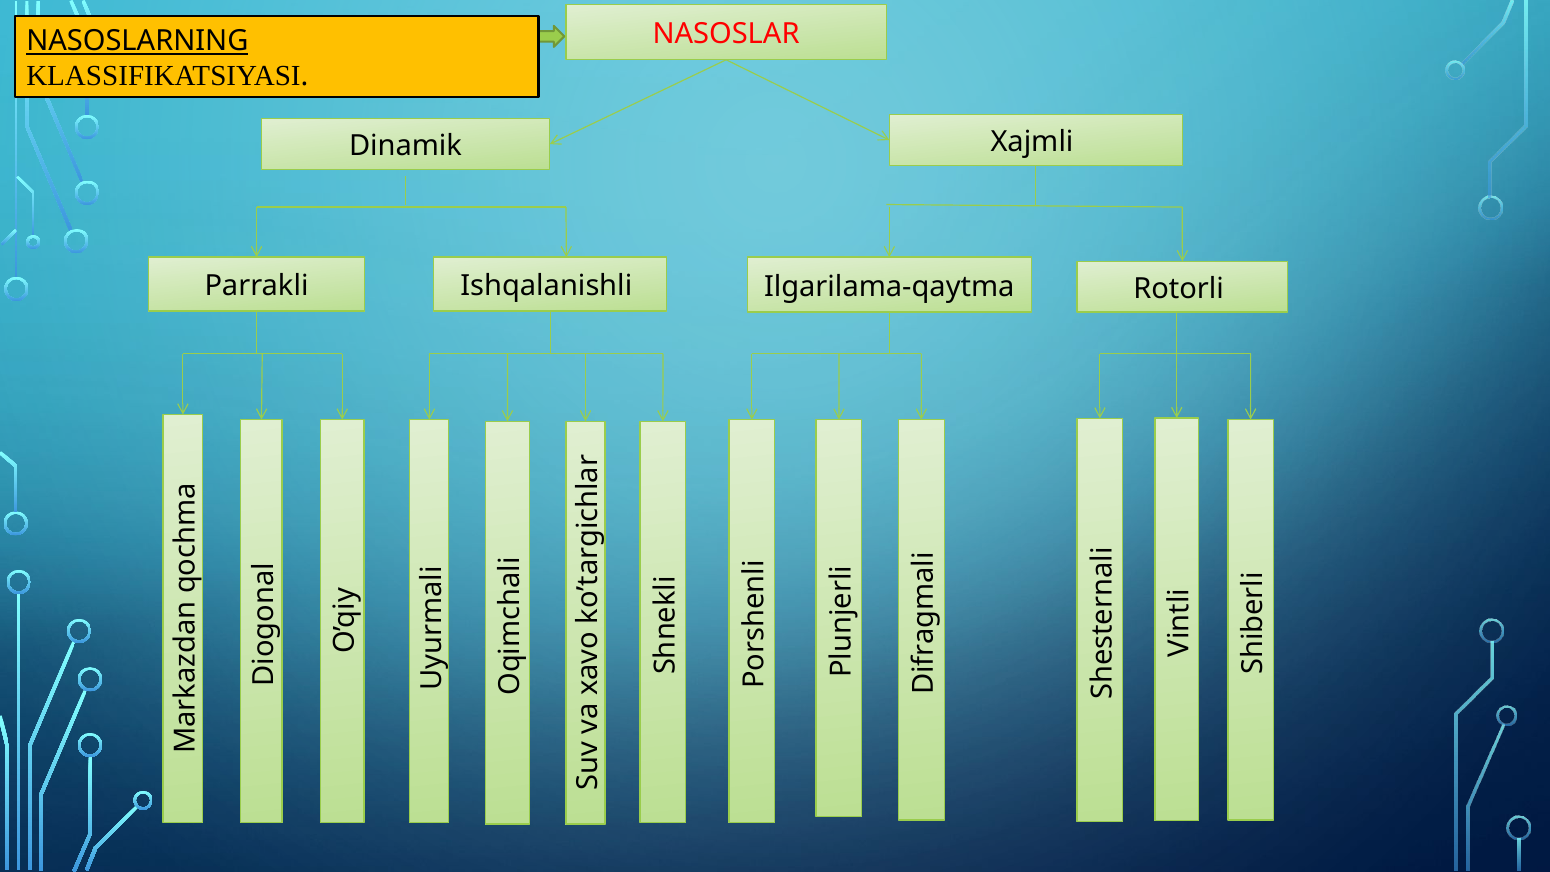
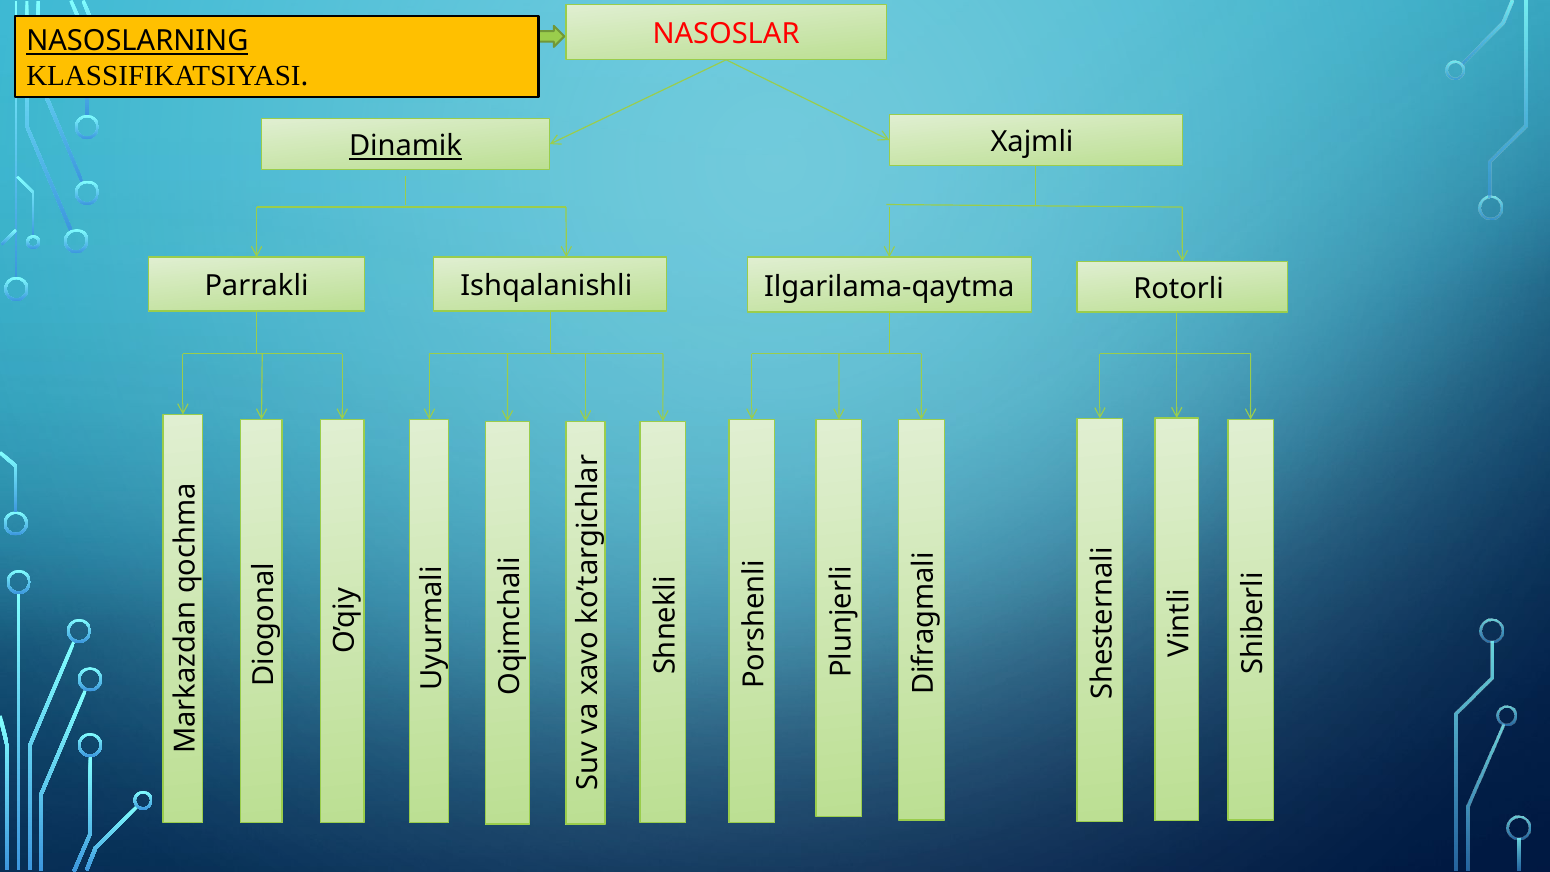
Dinamik underline: none -> present (405, 146)
